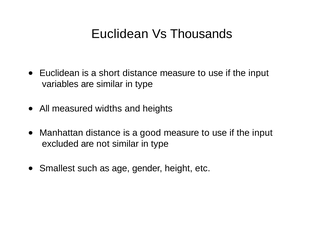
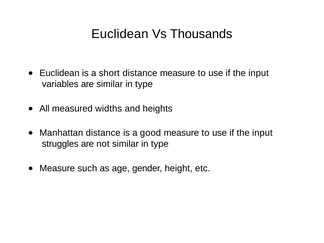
excluded: excluded -> struggles (60, 144)
Smallest: Smallest -> Measure (57, 168)
